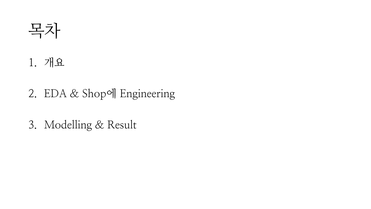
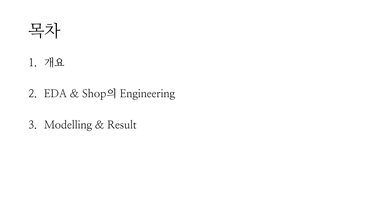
Shop에: Shop에 -> Shop의 (99, 94)
